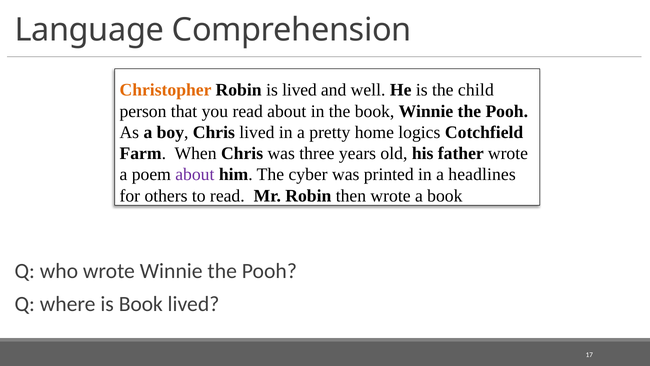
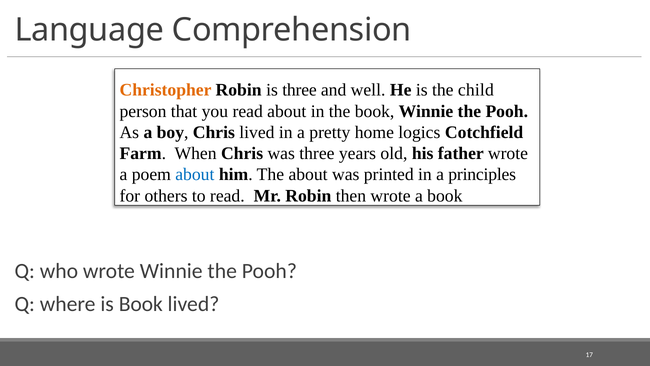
is lived: lived -> three (299, 90)
about colour: purple -> blue (195, 174)
The cyber: cyber -> about (308, 174)
headlines: headlines -> principles (482, 174)
